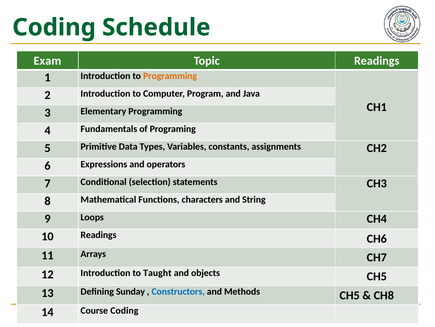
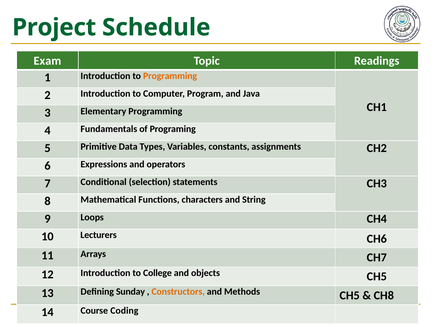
Coding: Coding -> Project (54, 27)
10 Readings: Readings -> Lecturers (99, 234)
Taught: Taught -> College (157, 272)
Constructors colour: blue -> orange (178, 291)
